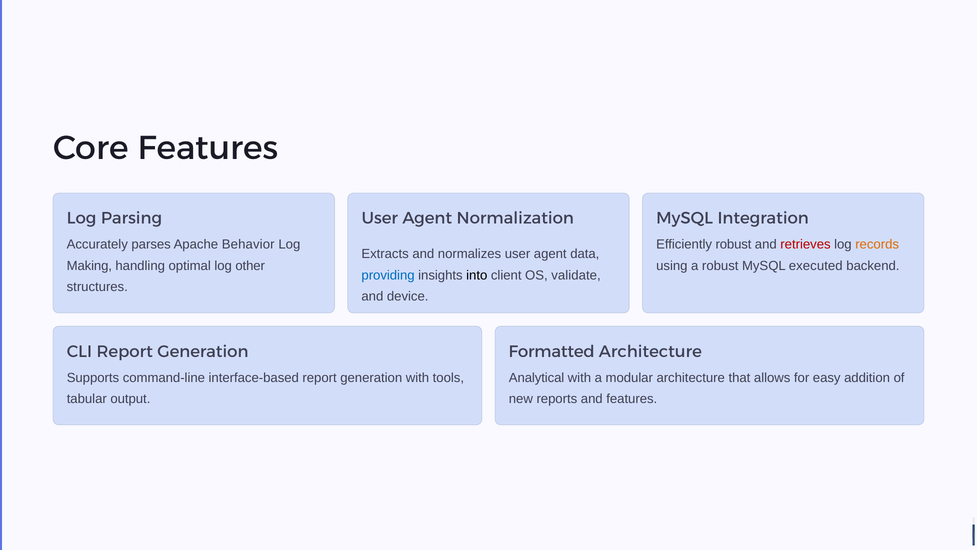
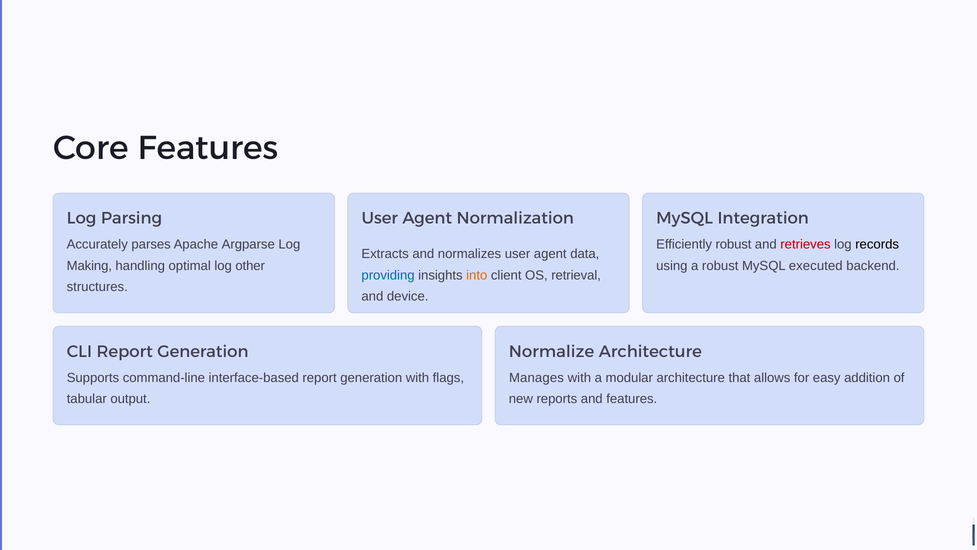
Behavior: Behavior -> Argparse (248, 244)
records colour: orange -> black (877, 244)
into colour: black -> orange (477, 275)
validate: validate -> retrieval (576, 275)
Formatted: Formatted -> Normalize (552, 351)
tools: tools -> flags (448, 377)
Analytical: Analytical -> Manages (536, 377)
